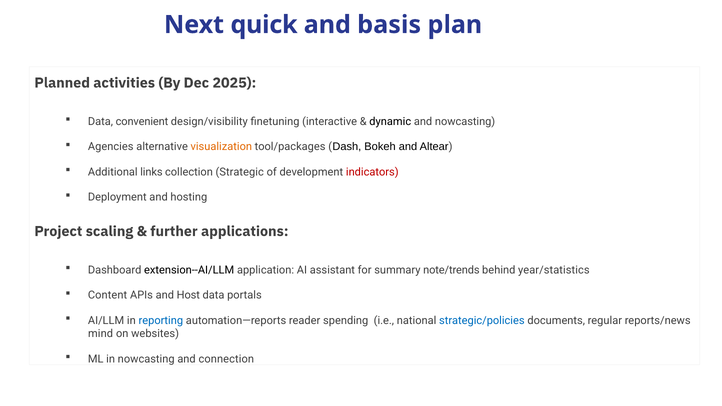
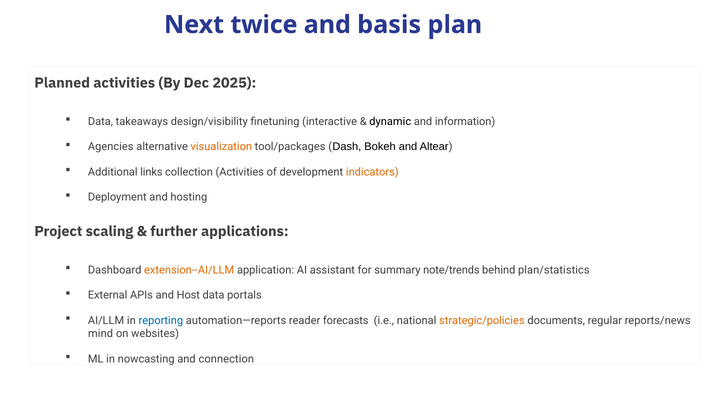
quick: quick -> twice (264, 25)
convenient: convenient -> takeaways (142, 122)
and nowcasting: nowcasting -> information (465, 122)
collection Strategic: Strategic -> Activities (240, 172)
indicators colour: red -> orange (372, 172)
extension--AI/LLM colour: black -> orange (189, 270)
year/statistics: year/statistics -> plan/statistics (554, 270)
Content: Content -> External (108, 295)
spending: spending -> forecasts (346, 321)
strategic/policies colour: blue -> orange (482, 321)
